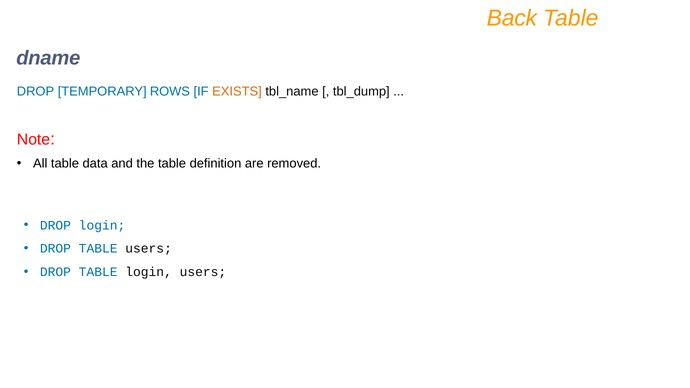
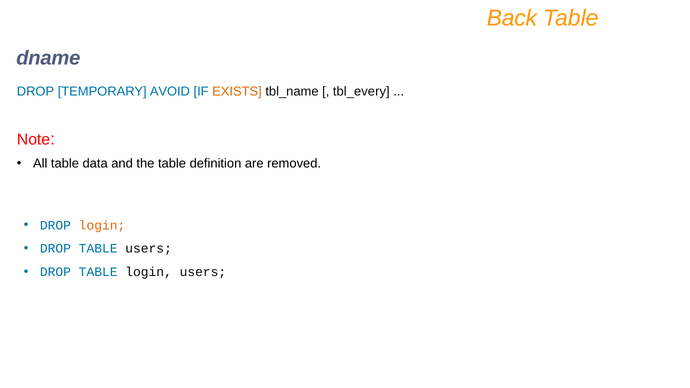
ROWS: ROWS -> AVOID (170, 92)
tbl_dump: tbl_dump -> tbl_every (361, 92)
login colour: blue -> orange (102, 225)
